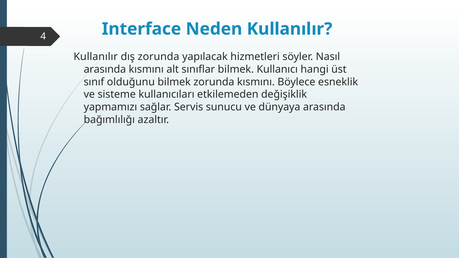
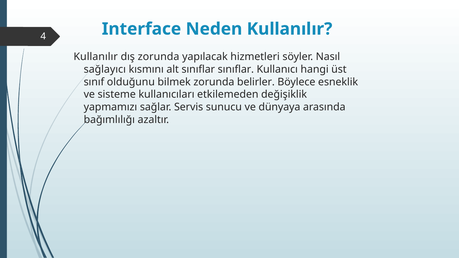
arasında: arasında -> sağlayıcı (105, 69)
sınıflar bilmek: bilmek -> sınıflar (236, 69)
zorunda kısmını: kısmını -> belirler (256, 82)
